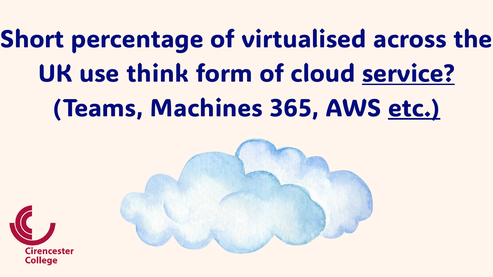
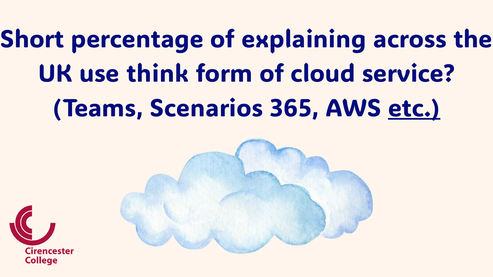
virtualised: virtualised -> explaining (304, 39)
service underline: present -> none (408, 74)
Machines: Machines -> Scenarios (206, 108)
